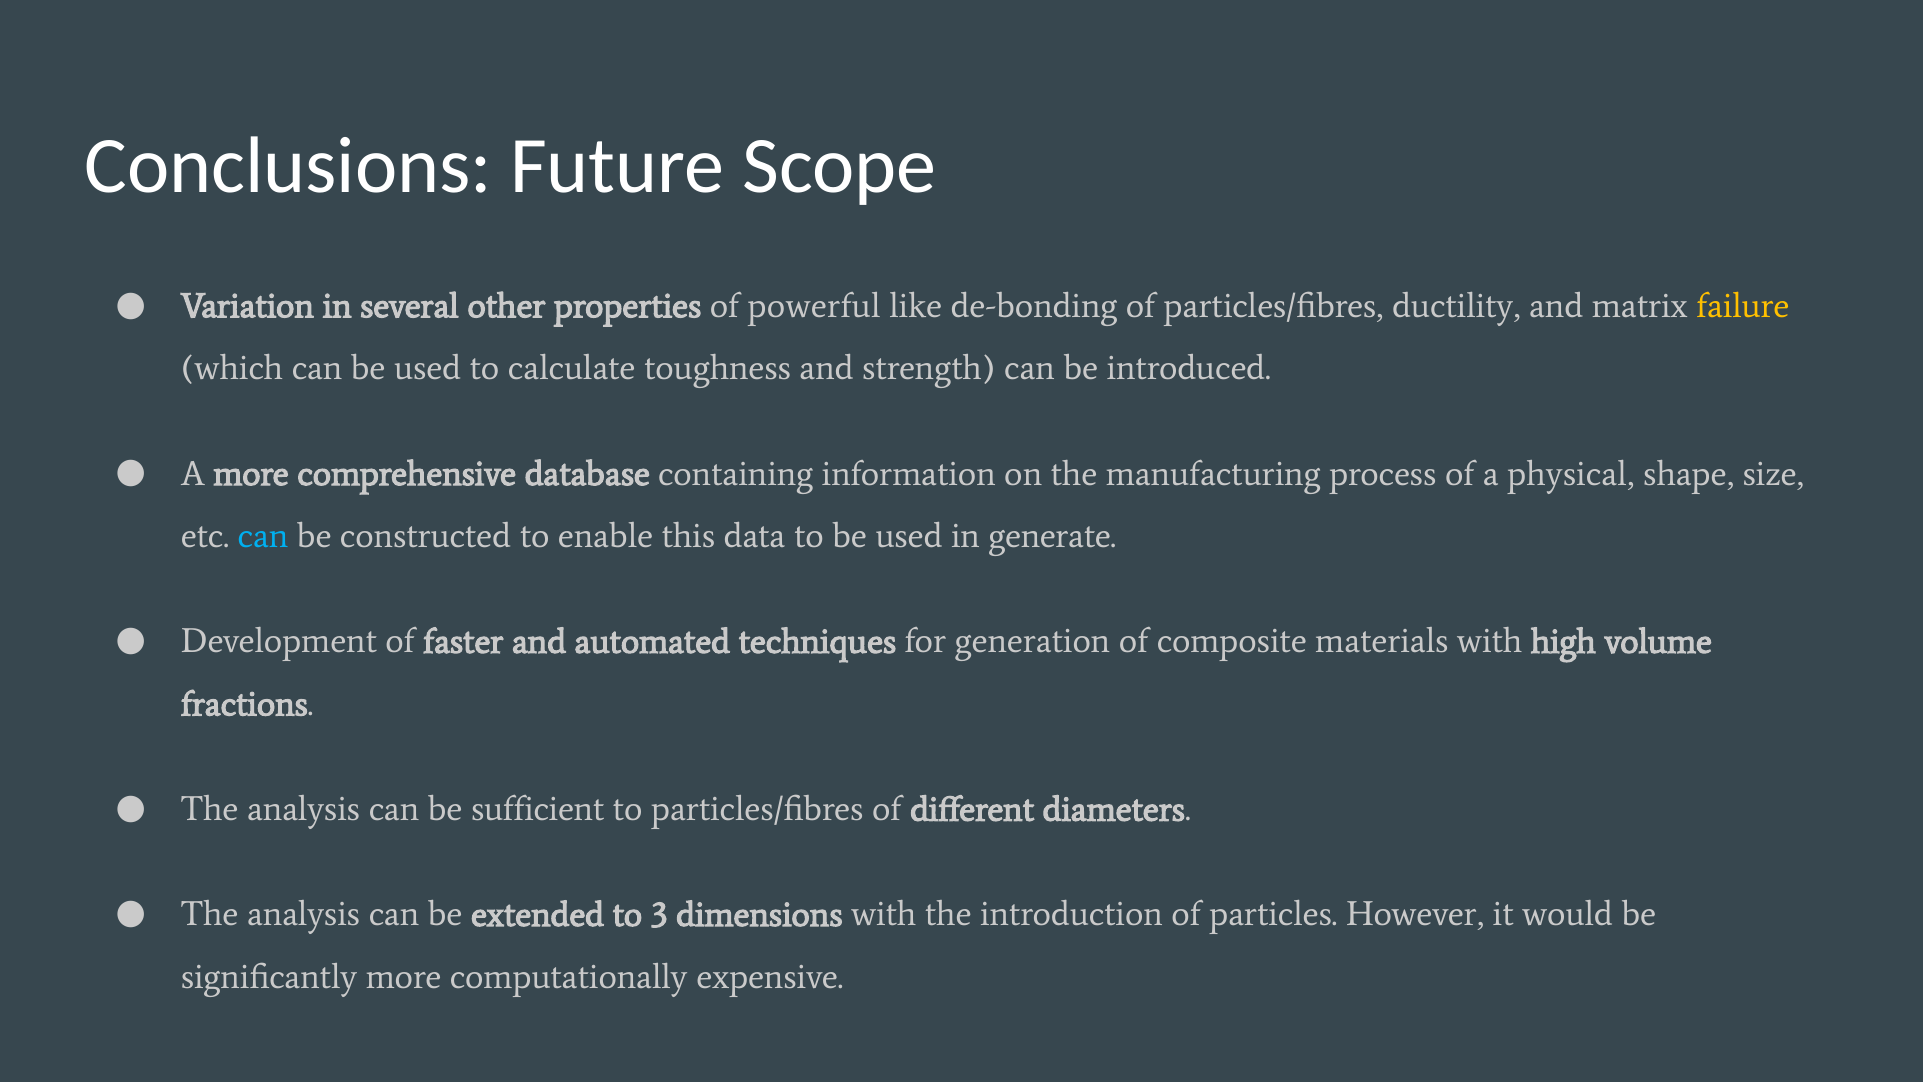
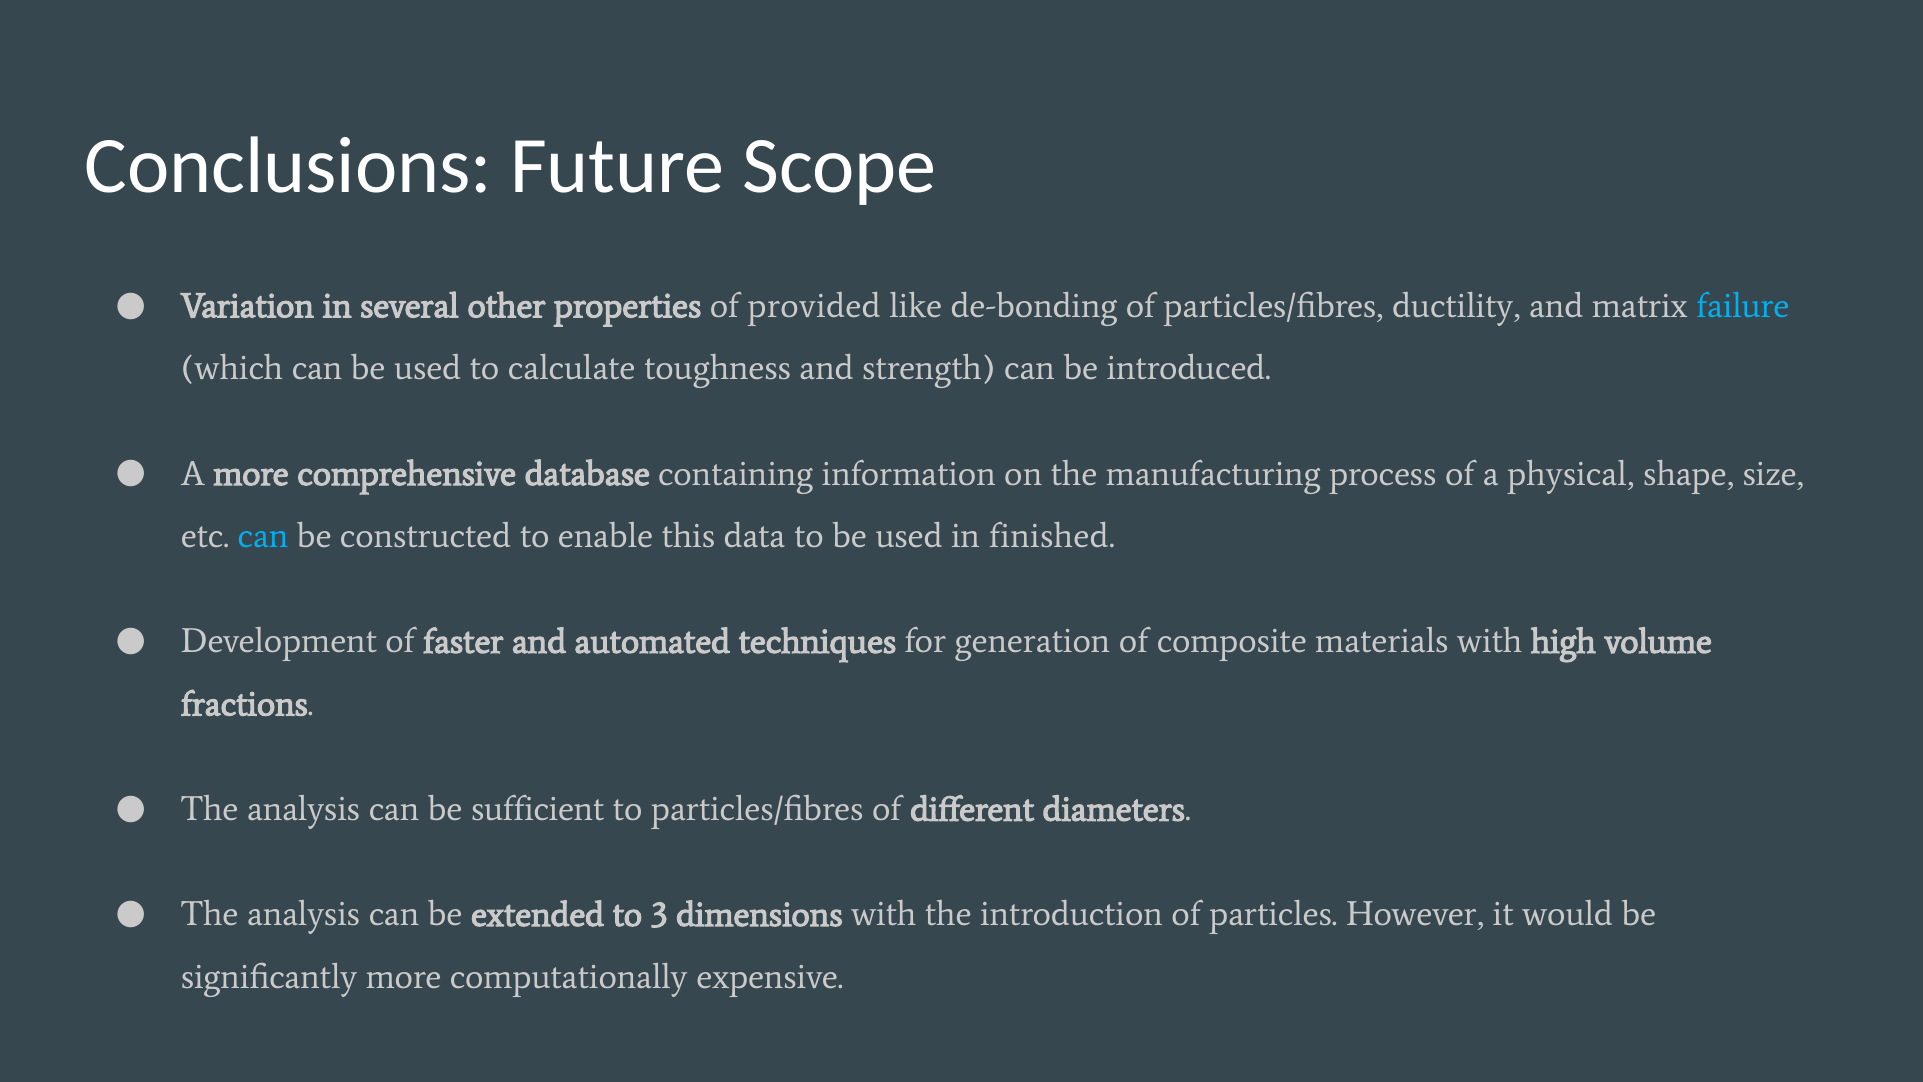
powerful: powerful -> provided (814, 306)
failure colour: yellow -> light blue (1743, 306)
generate: generate -> finished (1052, 536)
